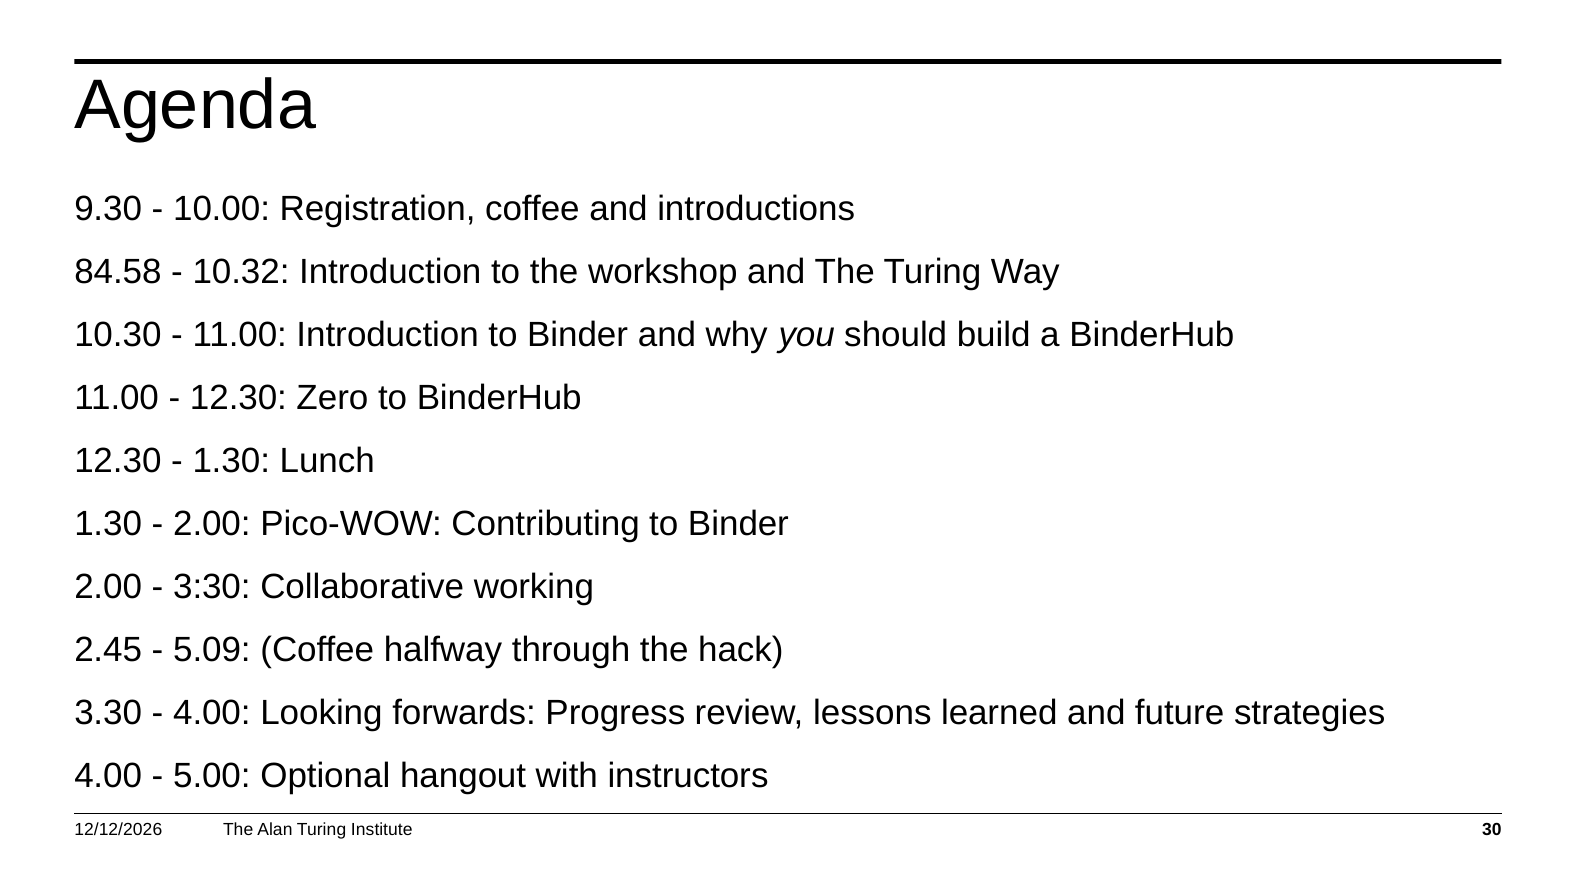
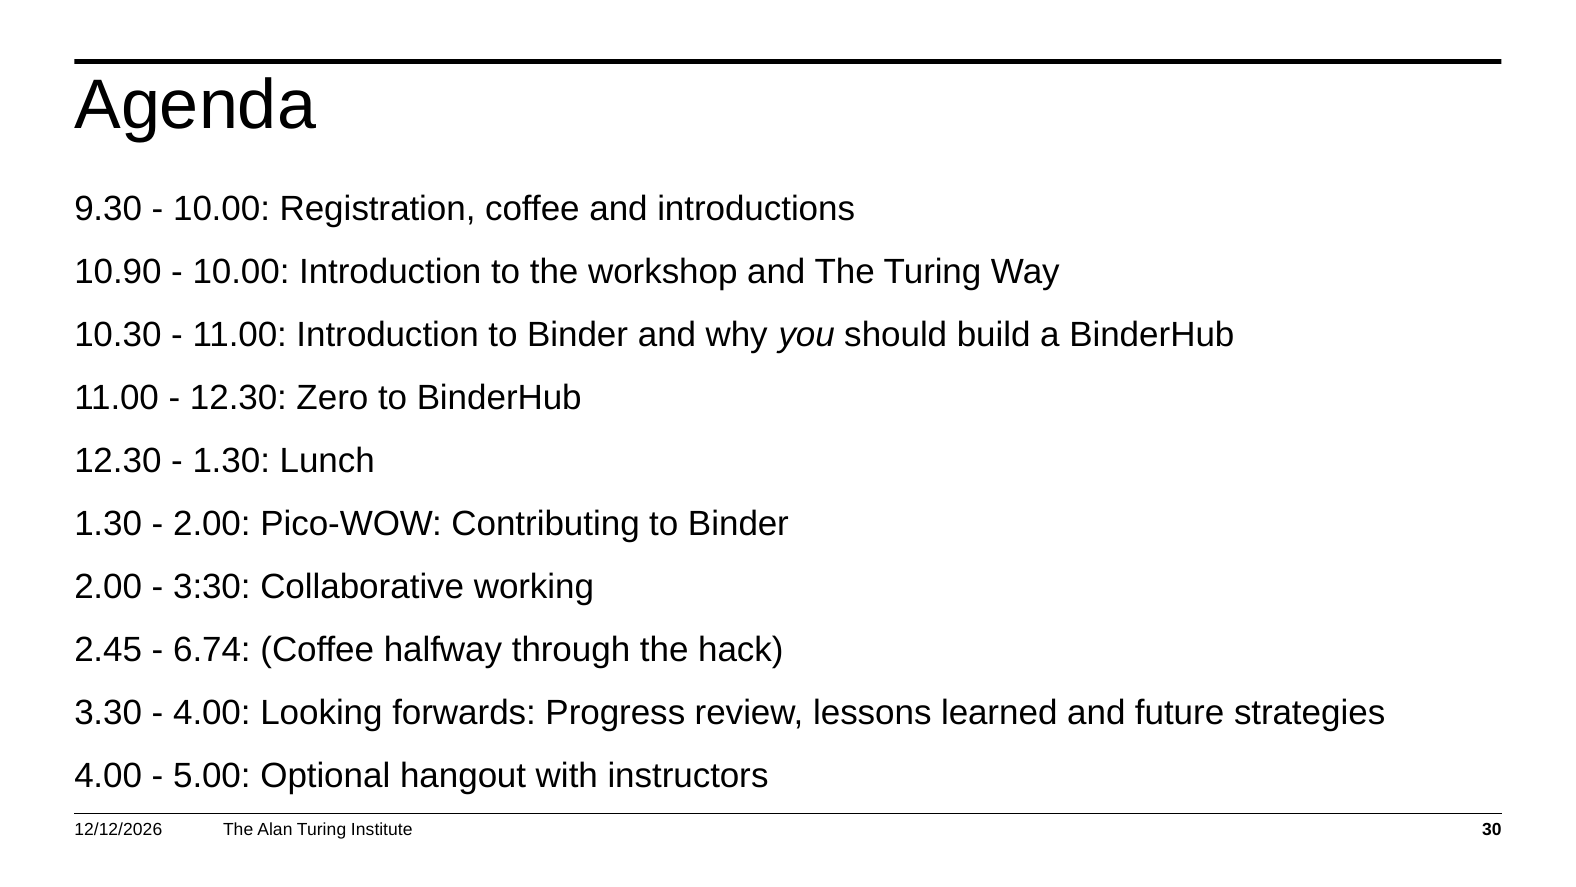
84.58: 84.58 -> 10.90 (118, 271)
10.32: 10.32 -> 10.00 (241, 271)
5.09: 5.09 -> 6.74 (212, 649)
